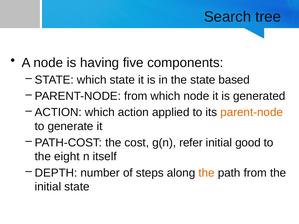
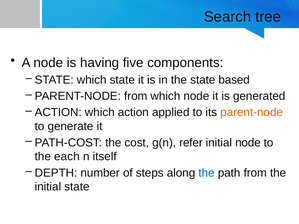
initial good: good -> node (248, 143)
eight: eight -> each (67, 157)
the colour: orange -> blue (207, 173)
